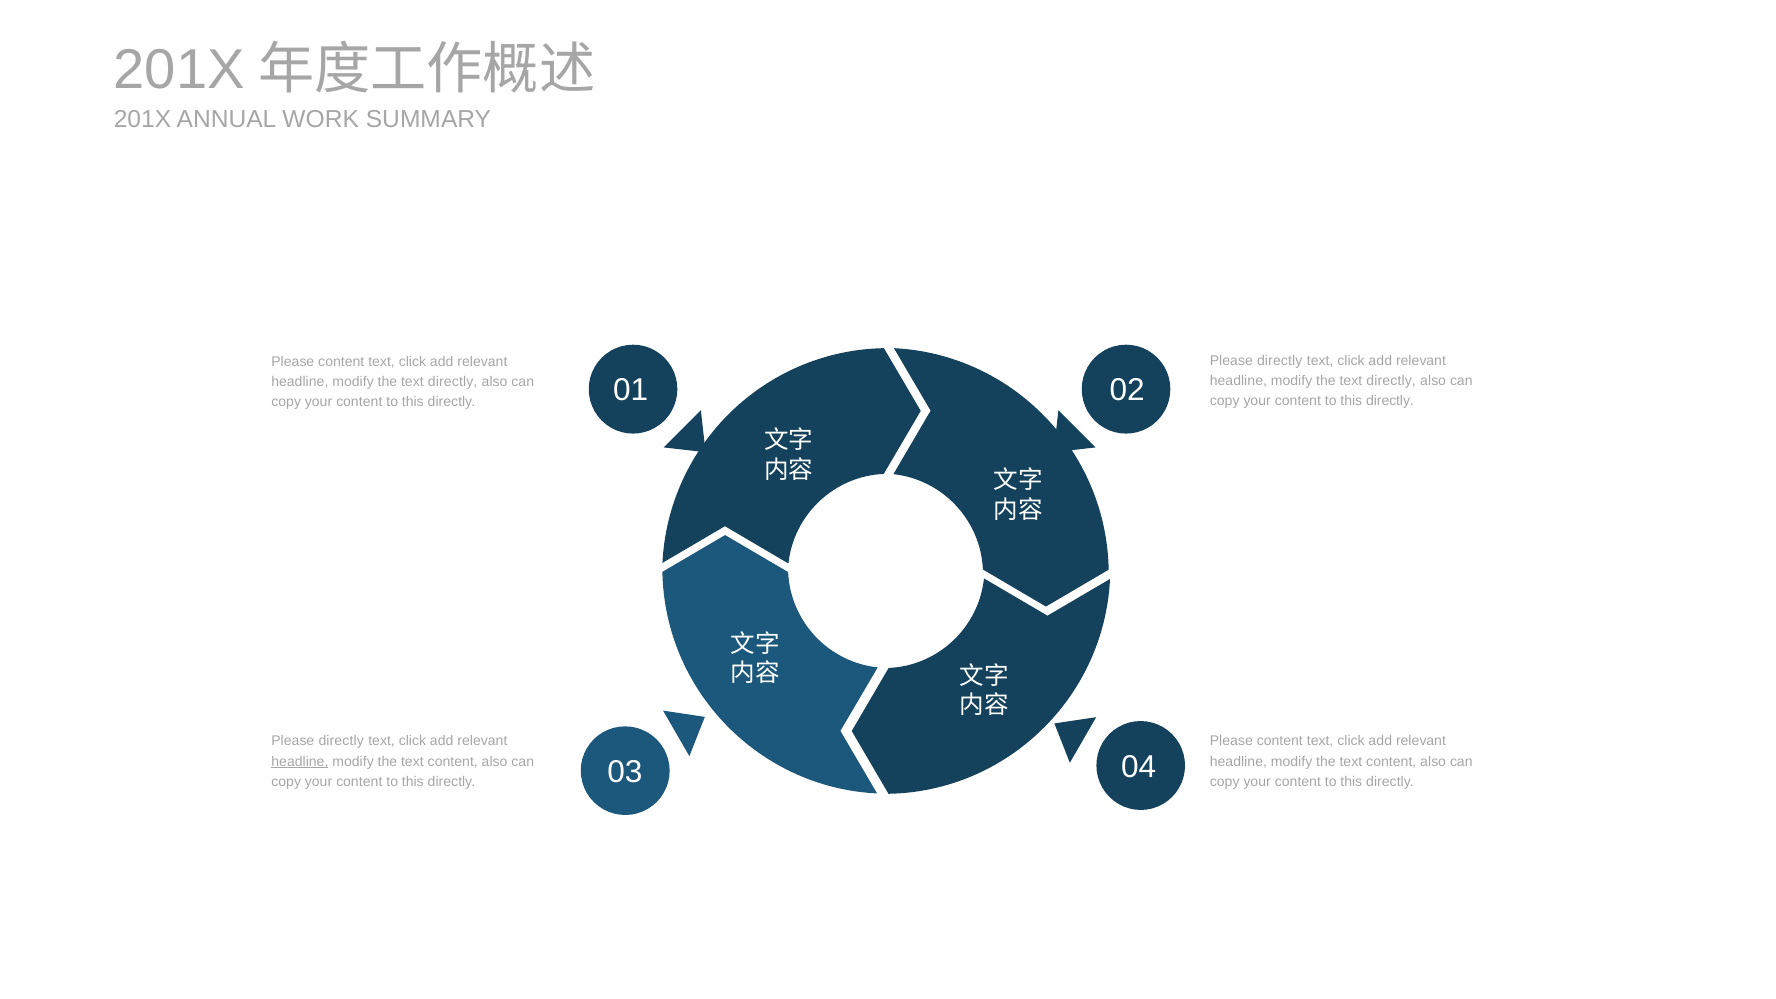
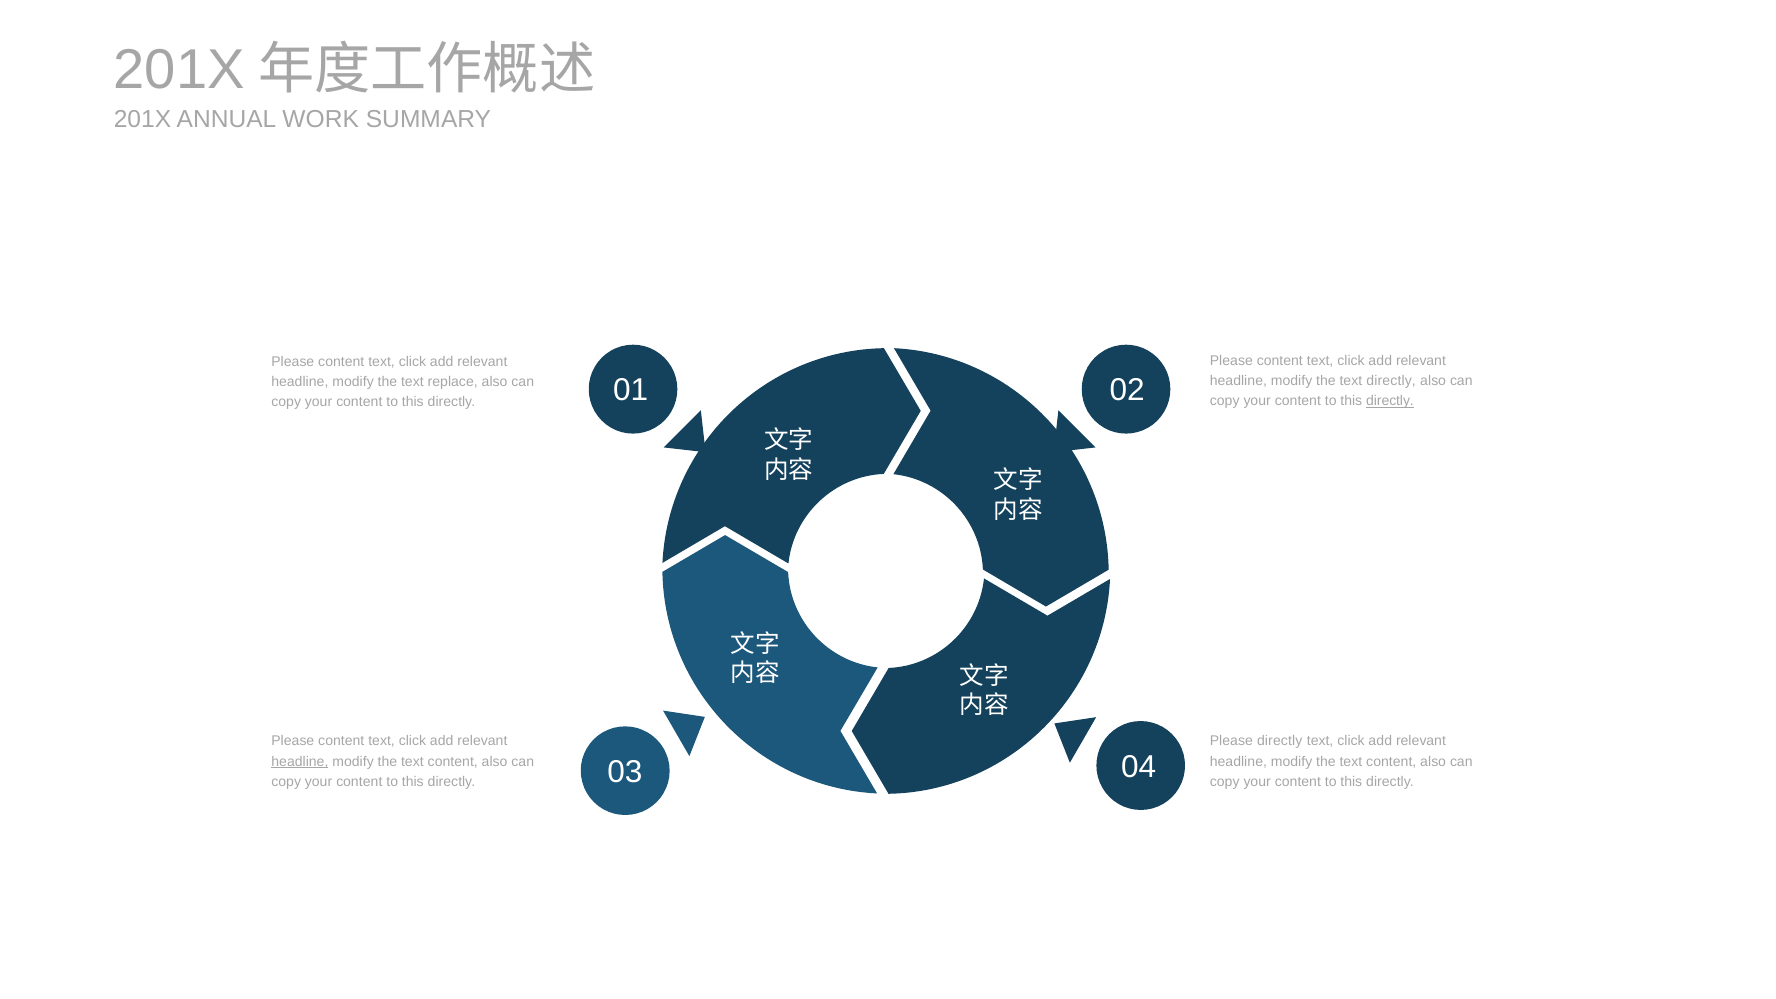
directly: directly -> content (1280, 361)
directly: directly -> replace (453, 382)
directly underline: none -> present (1390, 401)
directly: directly -> content (341, 741)
content: content -> directly (1280, 741)
